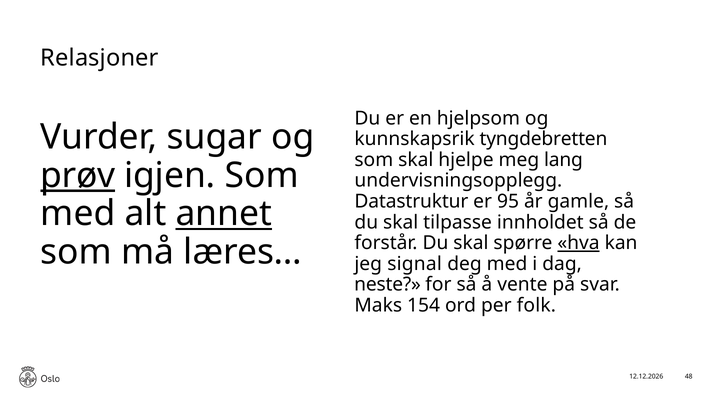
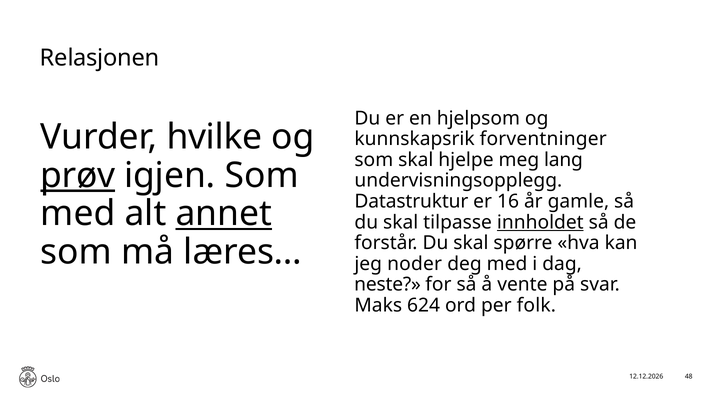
Relasjoner: Relasjoner -> Relasjonen (100, 58)
sugar: sugar -> hvilke (214, 137)
tyngdebretten: tyngdebretten -> forventninger (543, 139)
95: 95 -> 16 (508, 201)
innholdet underline: none -> present (540, 222)
hva underline: present -> none (579, 243)
signal: signal -> noder (415, 264)
154: 154 -> 624 (424, 305)
